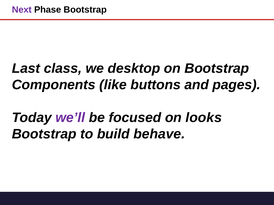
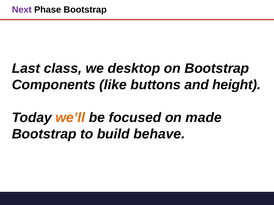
pages: pages -> height (237, 85)
we’ll colour: purple -> orange (70, 118)
looks: looks -> made (204, 118)
